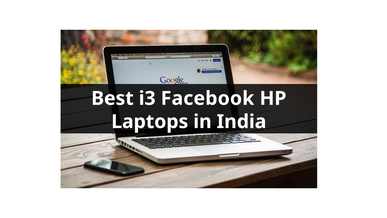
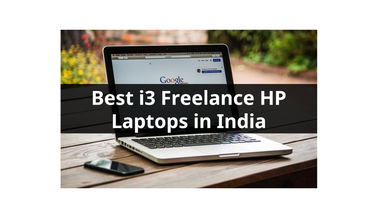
Facebook: Facebook -> Freelance (208, 98)
